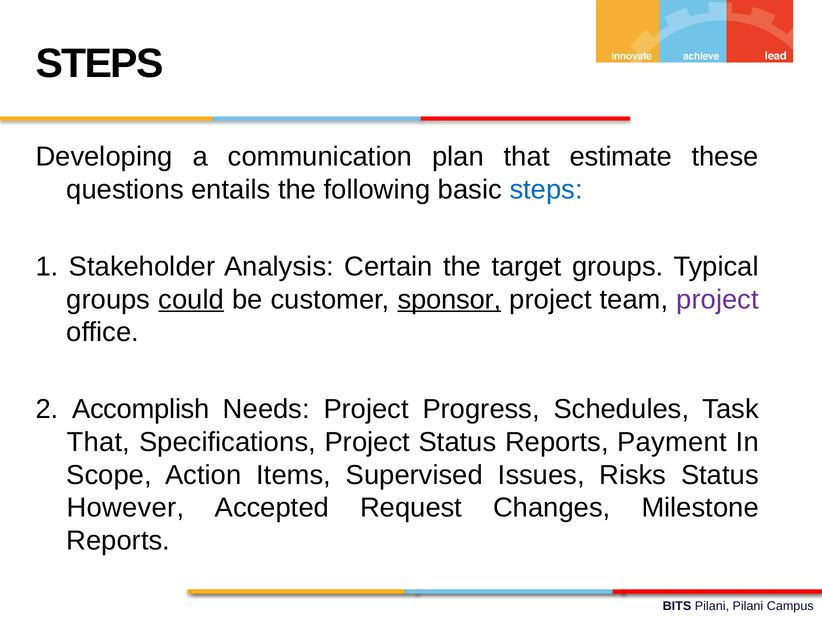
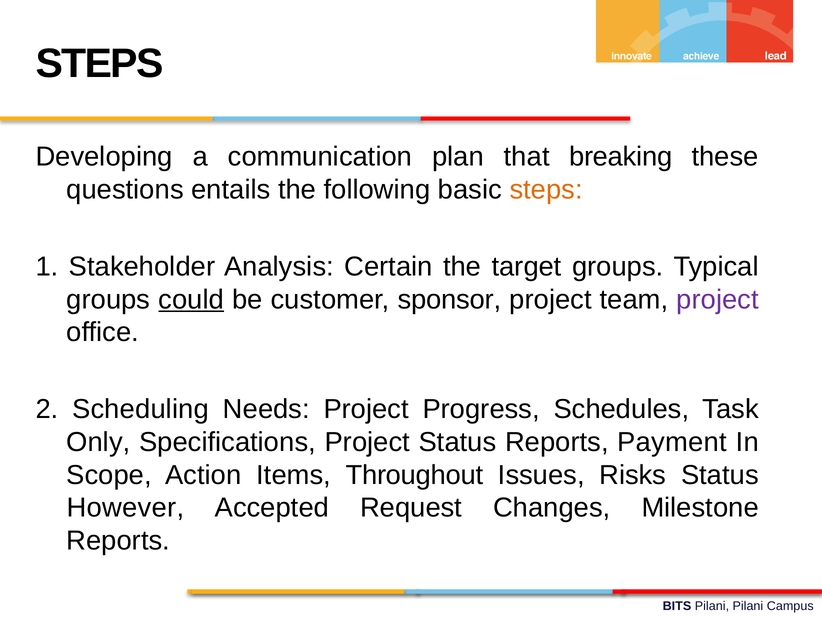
estimate: estimate -> breaking (621, 157)
steps colour: blue -> orange (546, 190)
sponsor underline: present -> none (450, 299)
Accomplish: Accomplish -> Scheduling (141, 409)
That: That -> Only (98, 442)
Supervised: Supervised -> Throughout (415, 475)
